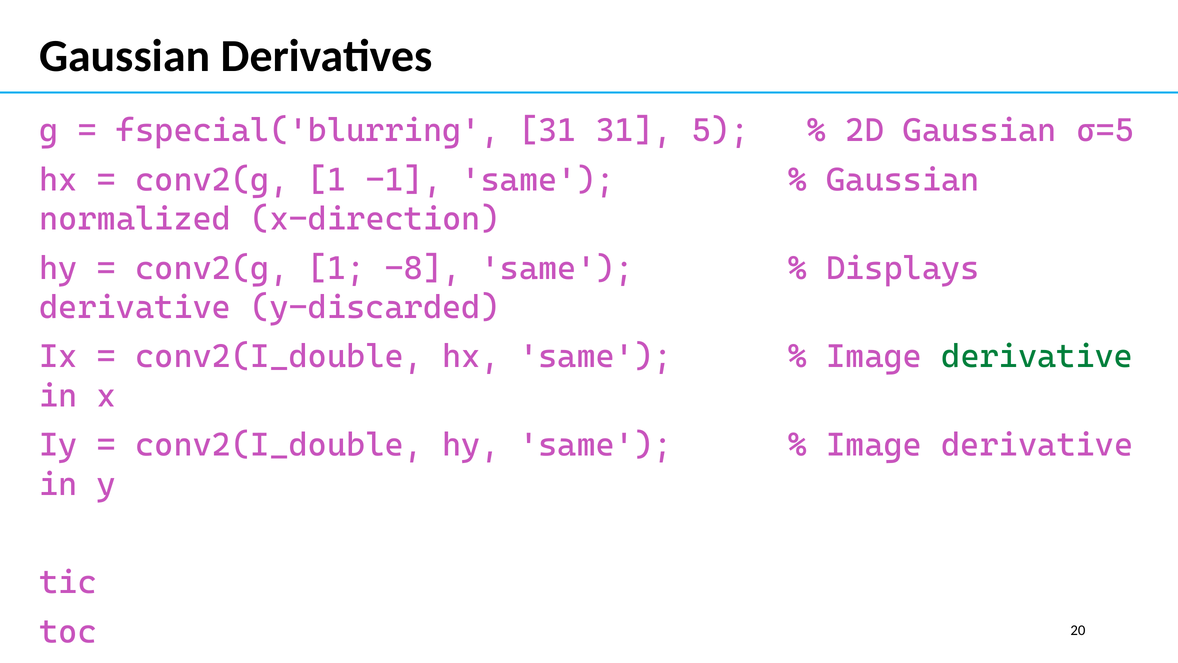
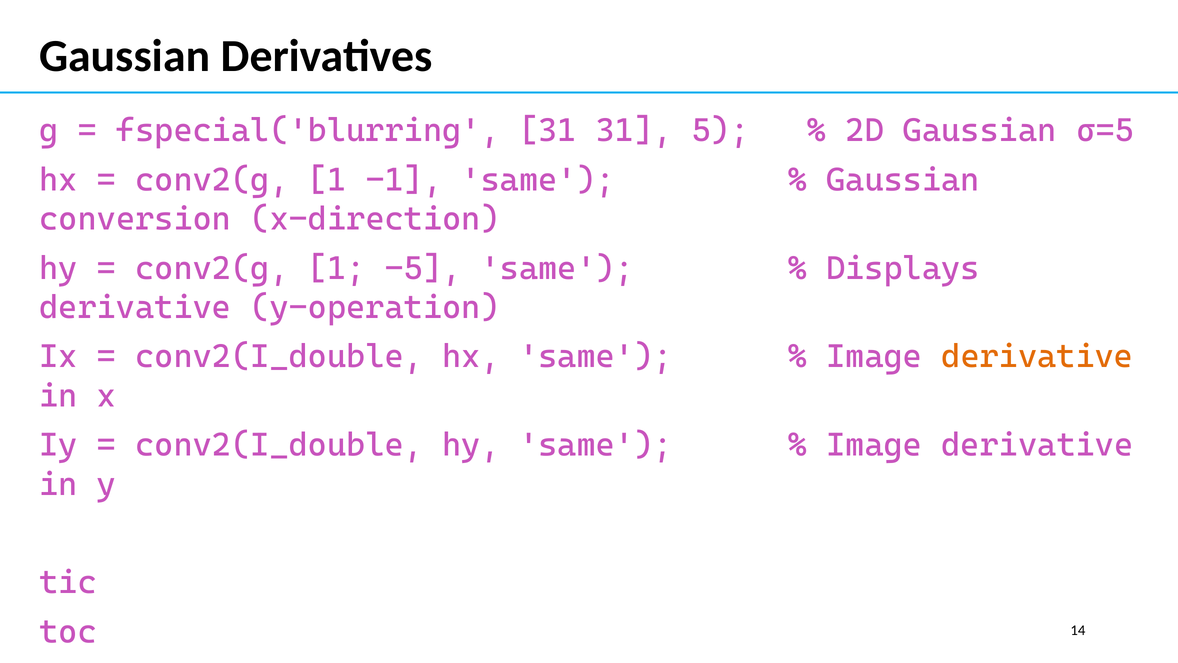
normalized: normalized -> conversion (135, 219)
-8: -8 -> -5 (423, 268)
y-discarded: y-discarded -> y-operation (375, 307)
derivative colour: green -> orange (1037, 356)
20: 20 -> 14 (1078, 630)
